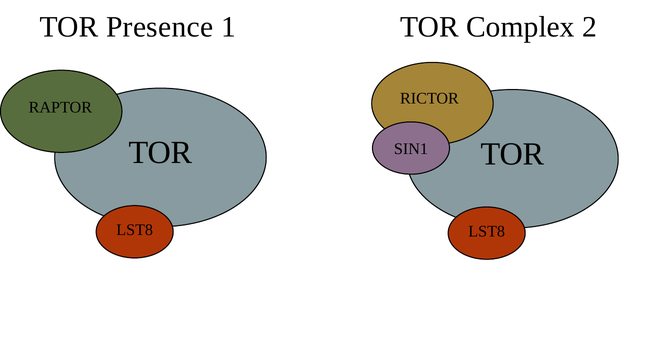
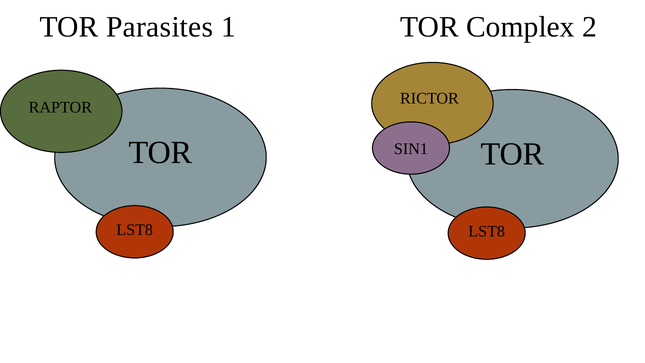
Presence: Presence -> Parasites (160, 27)
